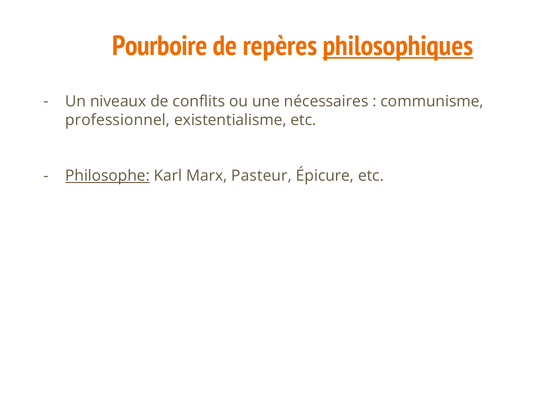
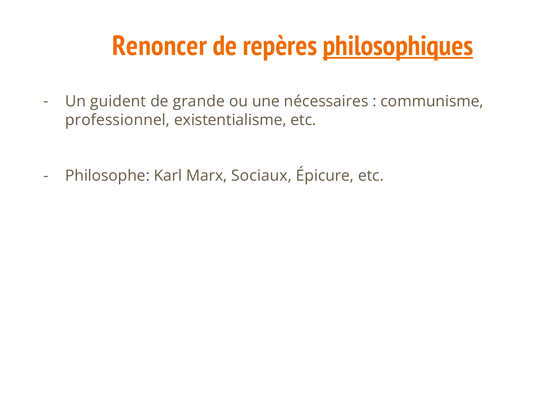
Pourboire: Pourboire -> Renoncer (159, 46)
niveaux: niveaux -> guident (118, 102)
conflits: conflits -> grande (199, 102)
Philosophe underline: present -> none (107, 176)
Pasteur: Pasteur -> Sociaux (262, 176)
